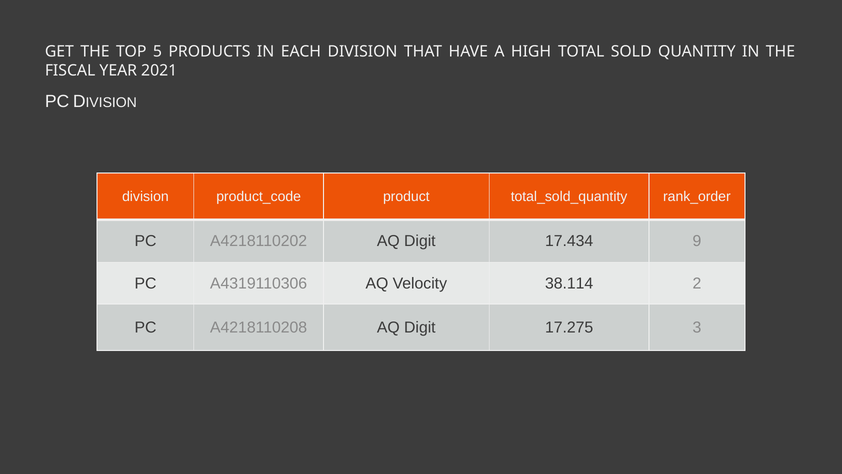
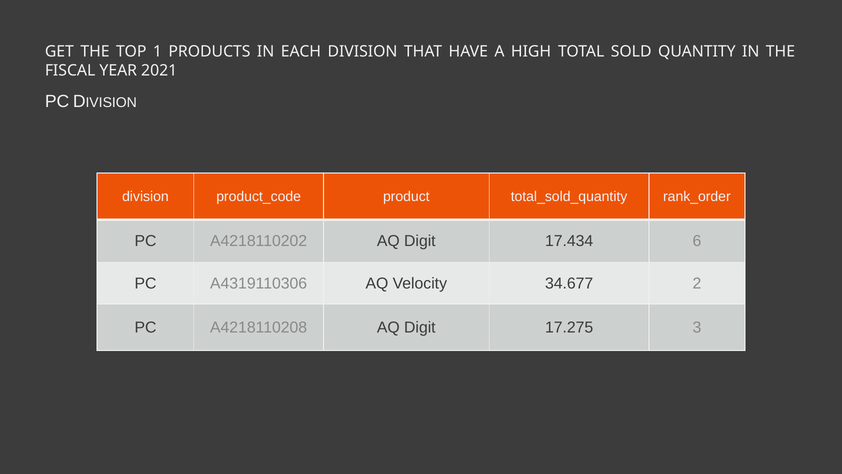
5: 5 -> 1 (157, 51)
9: 9 -> 6 (697, 241)
38.114: 38.114 -> 34.677 (569, 283)
